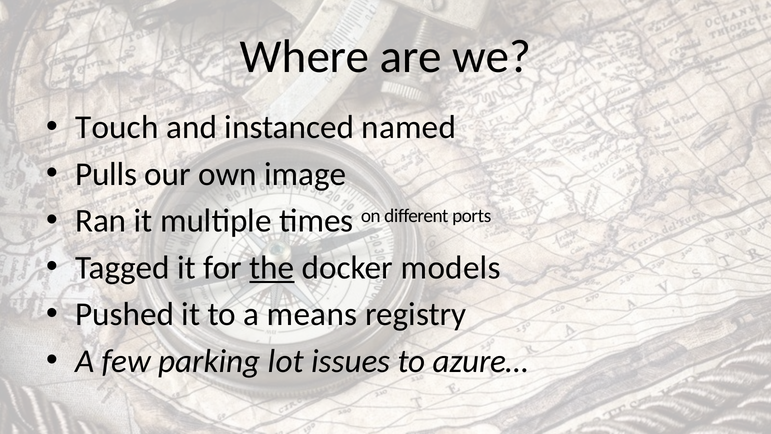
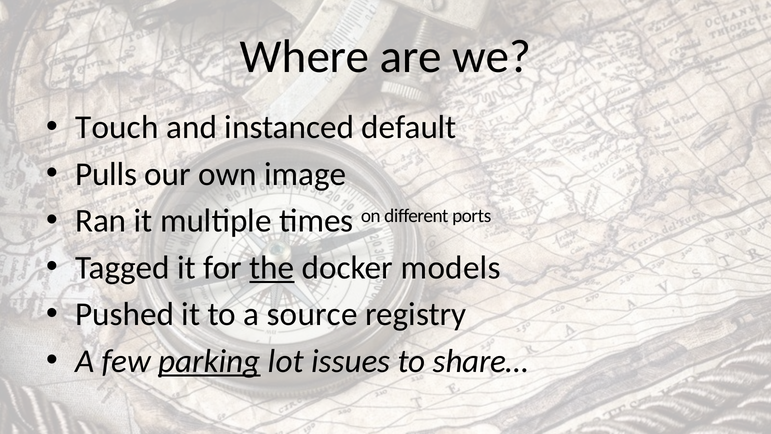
named: named -> default (409, 127)
means: means -> source (312, 314)
parking underline: none -> present (209, 361)
azure…: azure… -> share… (481, 361)
